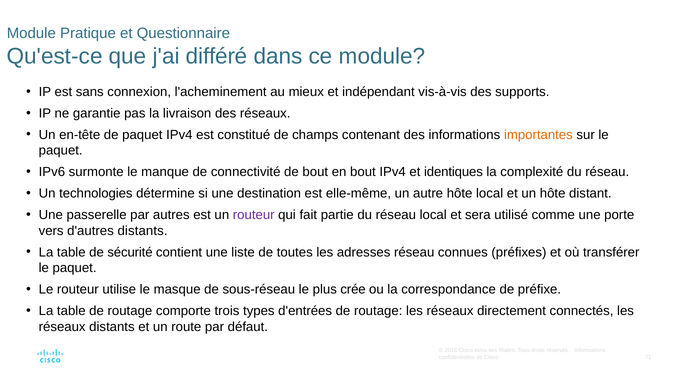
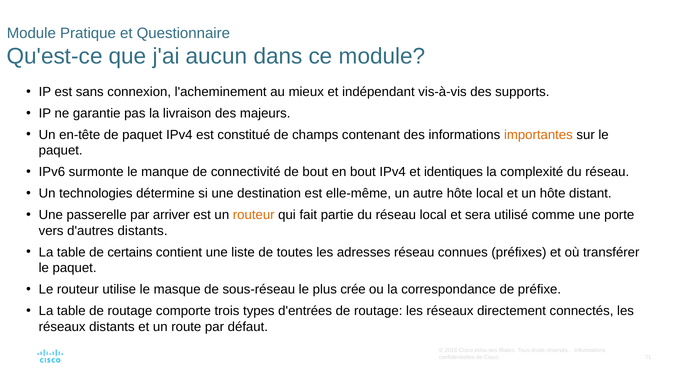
différé: différé -> aucun (217, 56)
des réseaux: réseaux -> majeurs (265, 113)
autres: autres -> arriver (171, 215)
routeur colour: purple -> orange (254, 215)
sécurité: sécurité -> certains (130, 252)
